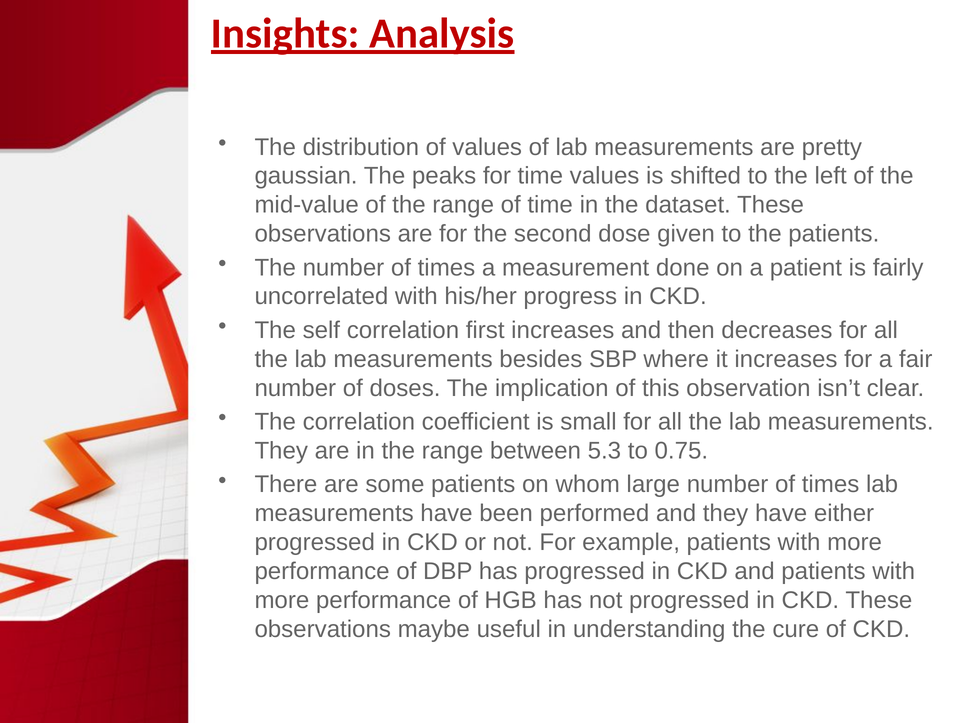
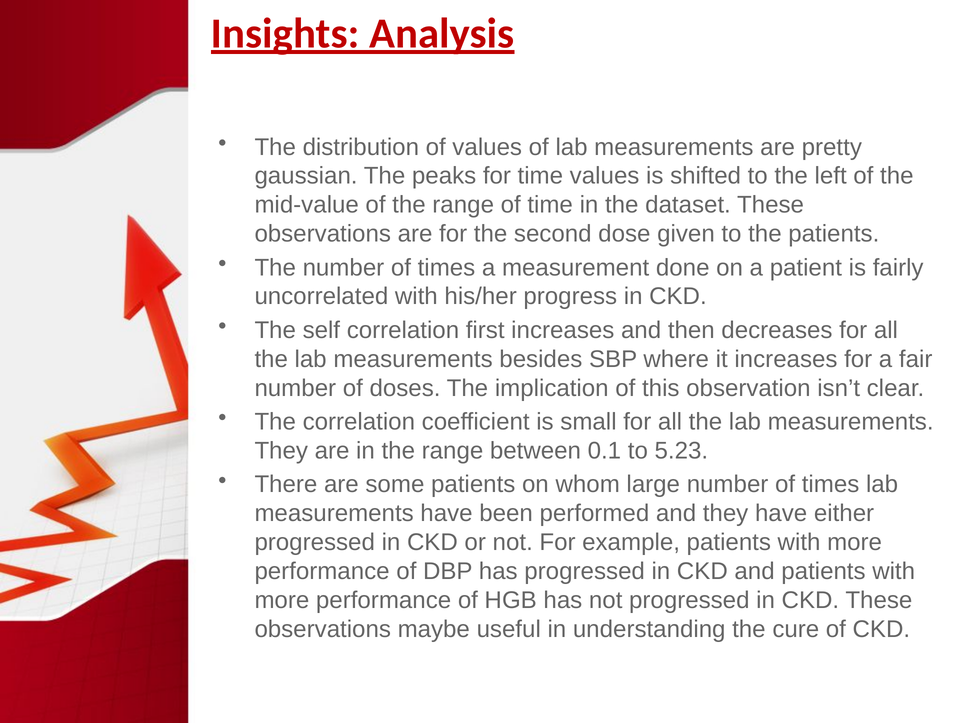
5.3: 5.3 -> 0.1 (604, 451)
0.75: 0.75 -> 5.23 (681, 451)
